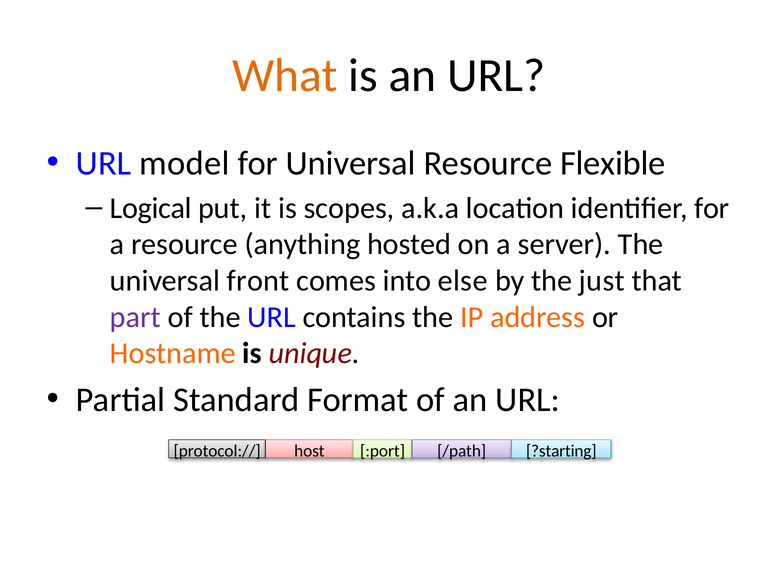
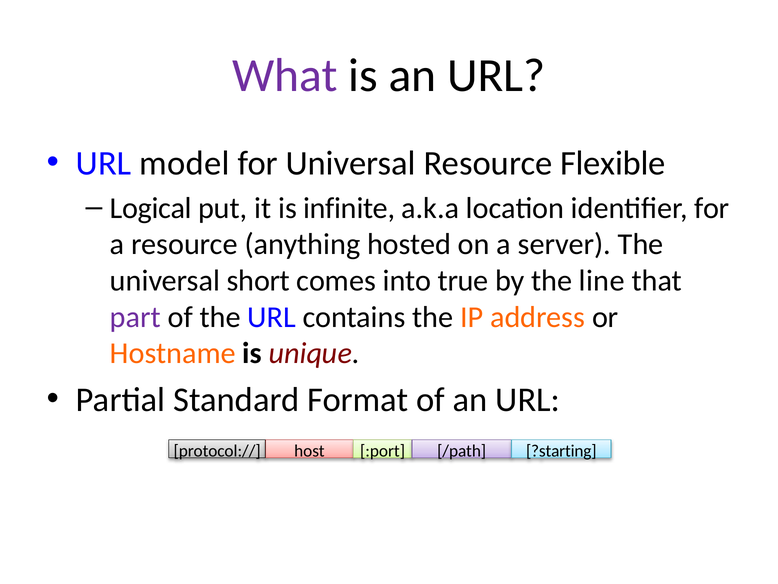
What colour: orange -> purple (285, 75)
scopes: scopes -> infinite (349, 208)
front: front -> short (258, 281)
else: else -> true (463, 281)
just: just -> line (602, 281)
